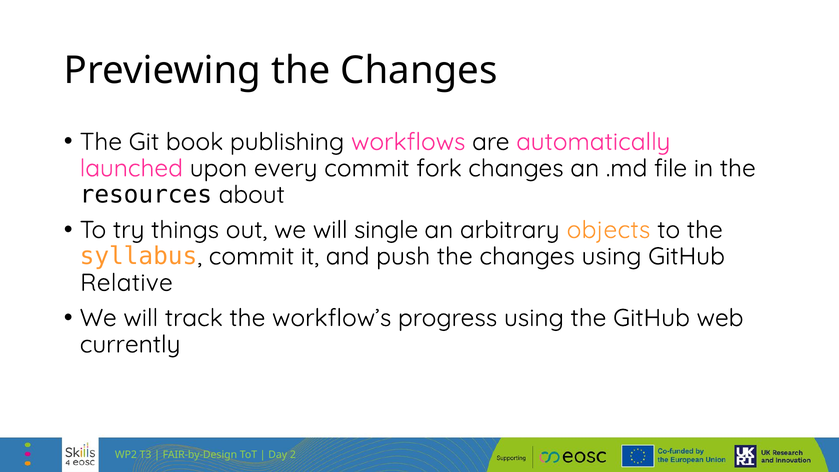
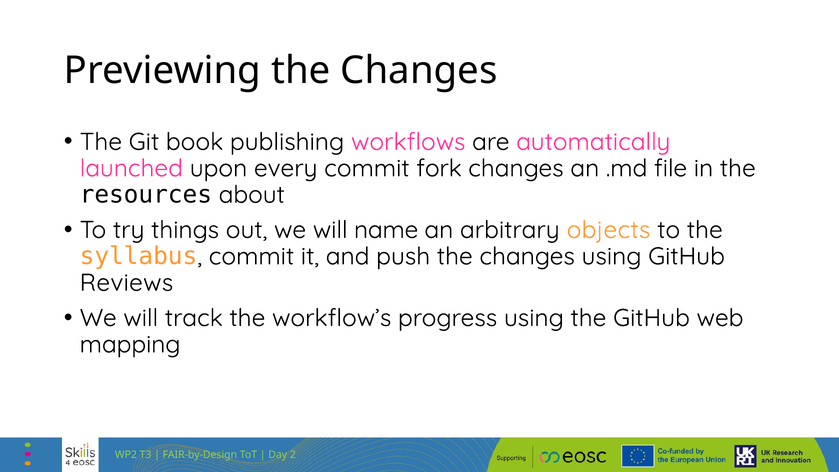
single: single -> name (386, 230)
Relative: Relative -> Reviews (126, 283)
currently: currently -> mapping (130, 344)
